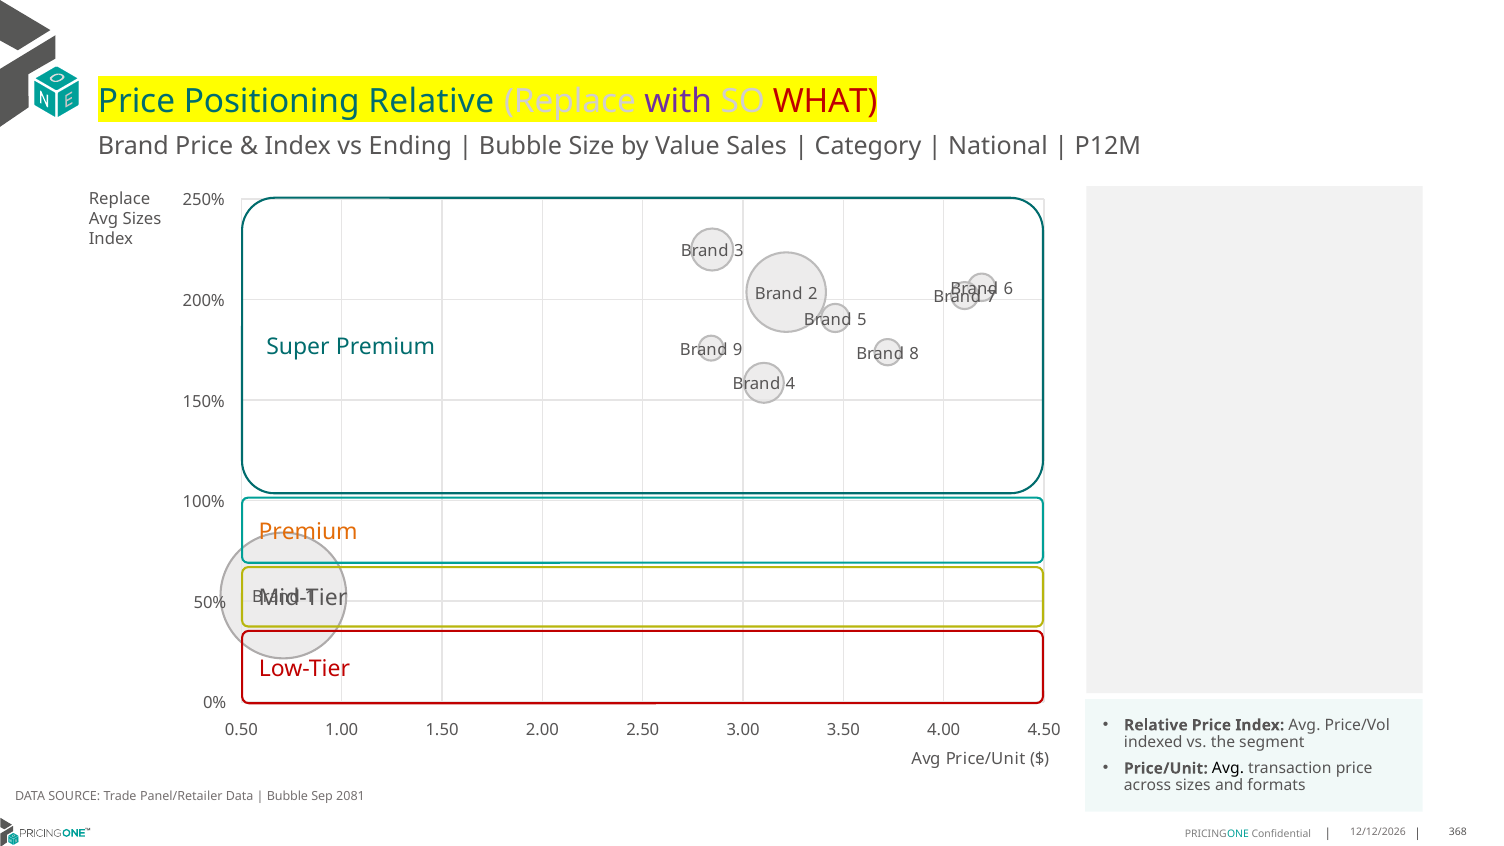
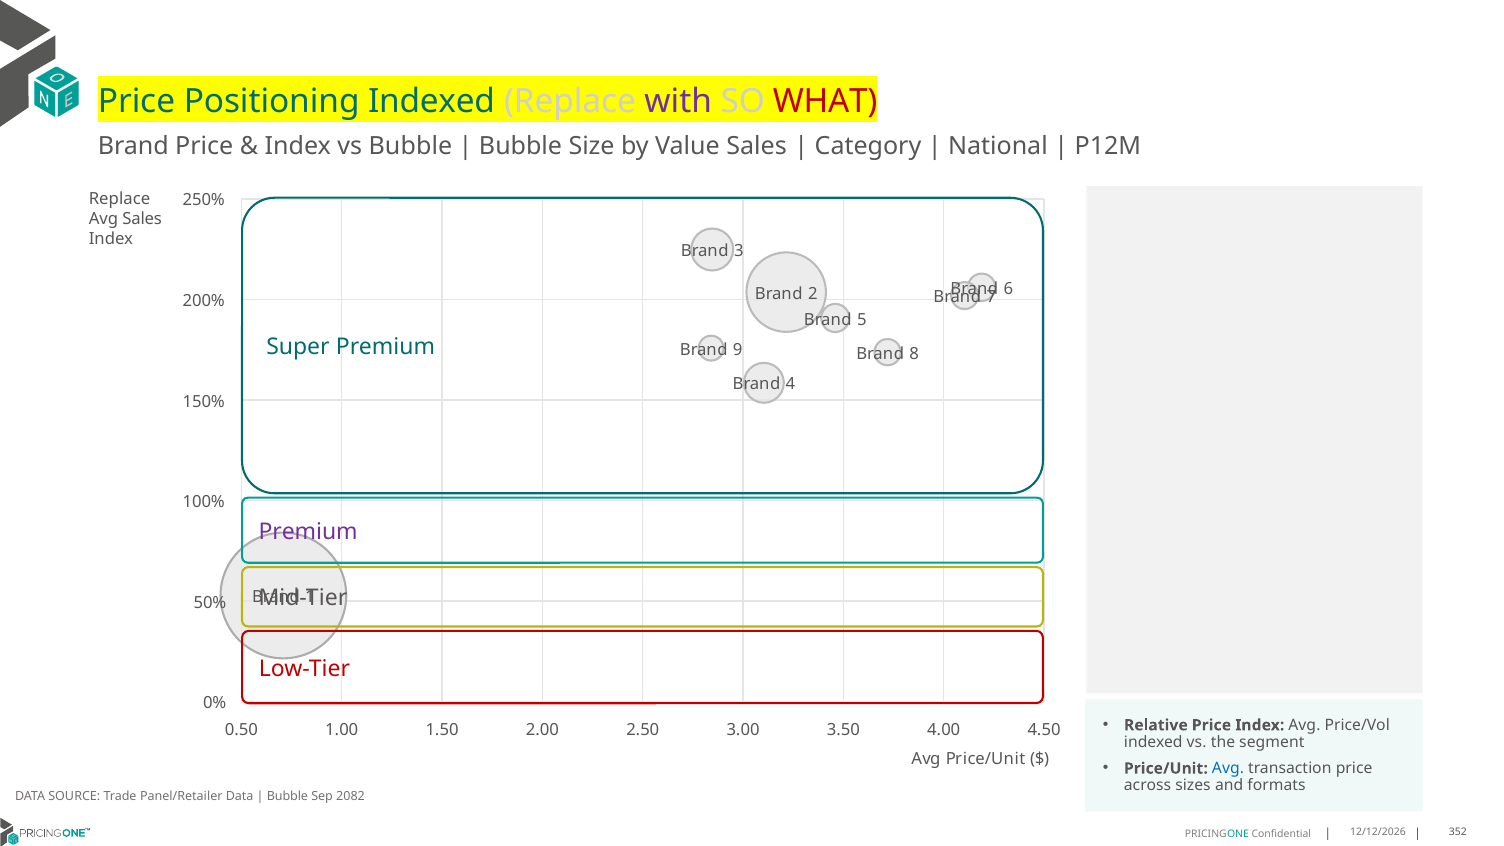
Positioning Relative: Relative -> Indexed (431, 101)
vs Ending: Ending -> Bubble (410, 147)
Avg Sizes: Sizes -> Sales (142, 219)
Premium colour: orange -> purple (308, 532)
Avg colour: black -> blue (1228, 768)
2081: 2081 -> 2082 (351, 797)
368: 368 -> 352 (1458, 832)
